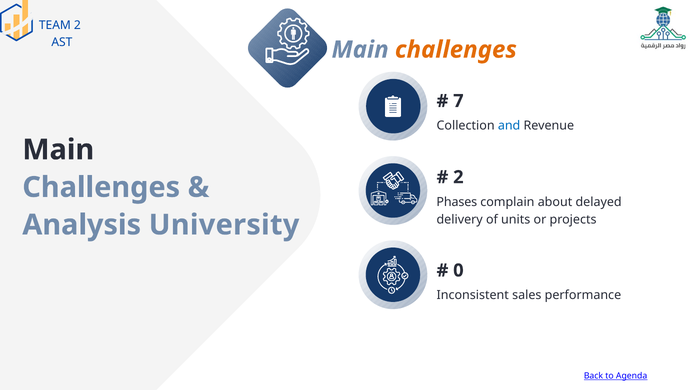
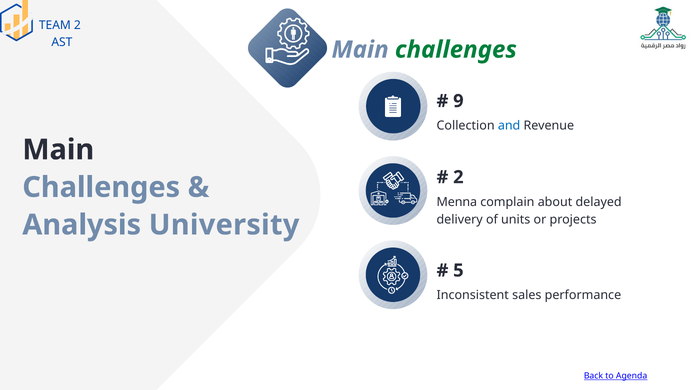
challenges colour: orange -> green (456, 50)
7: 7 -> 9 (458, 101)
Phases: Phases -> Menna (457, 202)
0: 0 -> 5 (458, 270)
